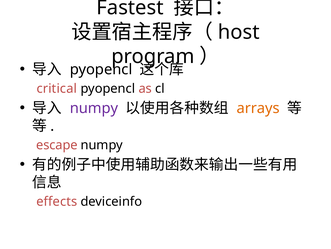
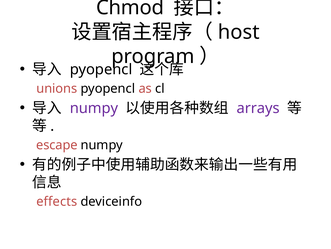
Fastest: Fastest -> Chmod (130, 8)
critical: critical -> unions (57, 88)
arrays colour: orange -> purple (258, 108)
